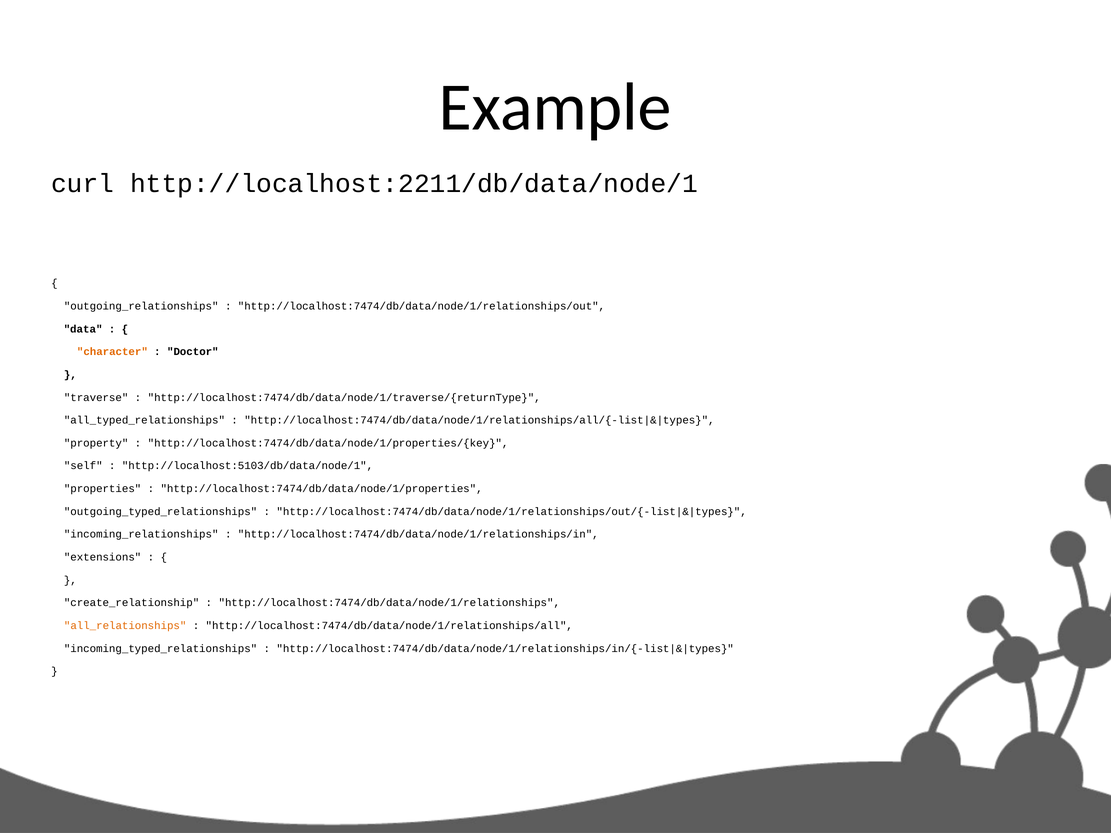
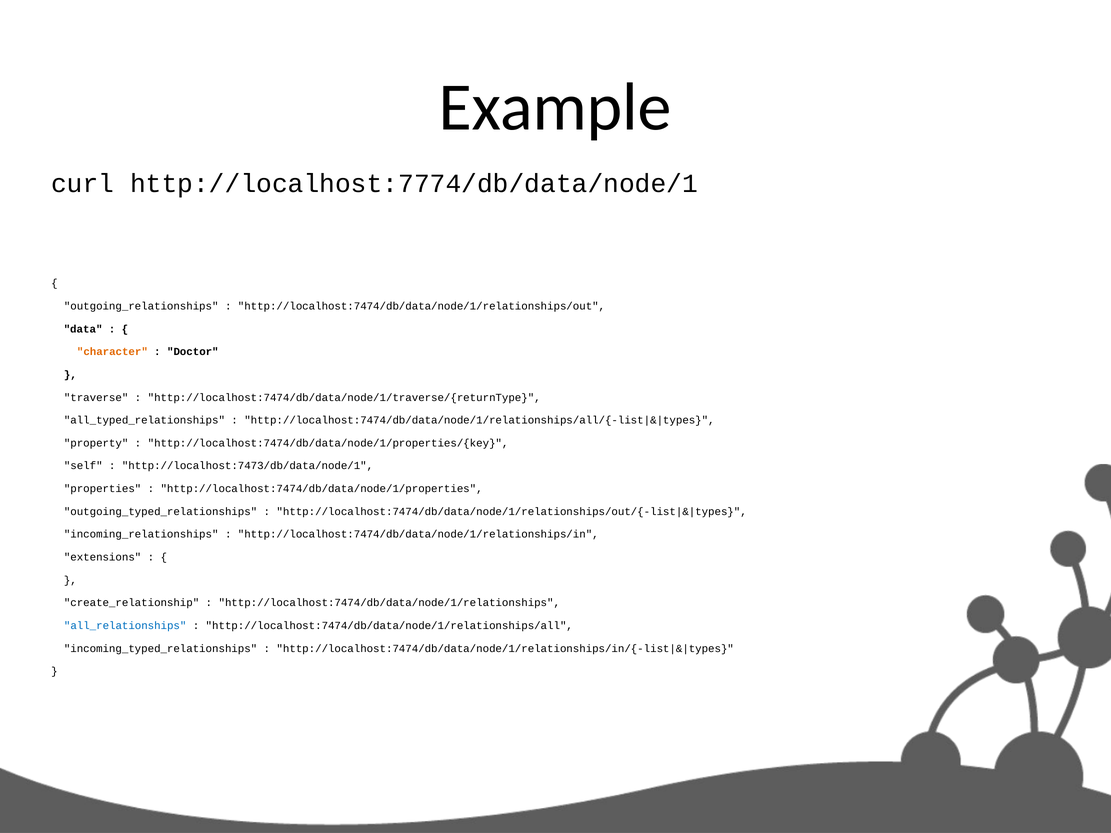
http://localhost:2211/db/data/node/1: http://localhost:2211/db/data/node/1 -> http://localhost:7774/db/data/node/1 (414, 184)
http://localhost:5103/db/data/node/1: http://localhost:5103/db/data/node/1 -> http://localhost:7473/db/data/node/1 (248, 466)
all_relationships colour: orange -> blue (125, 626)
